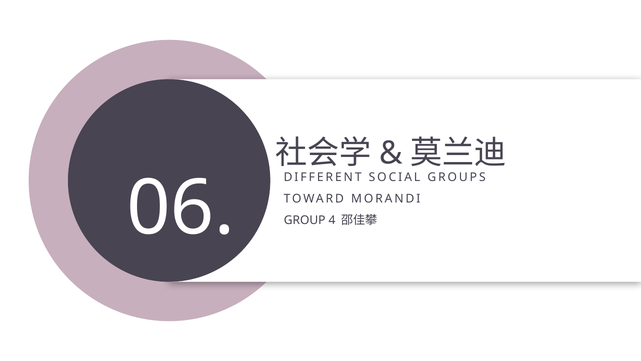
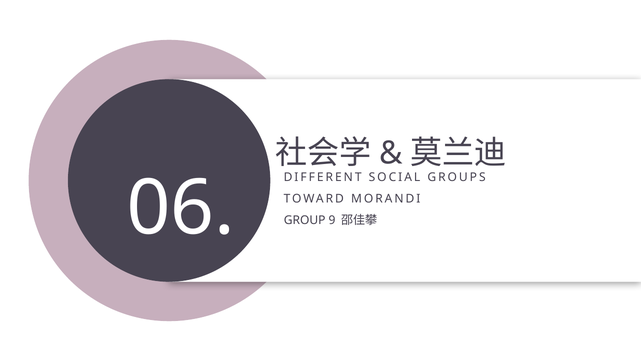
4: 4 -> 9 (332, 220)
